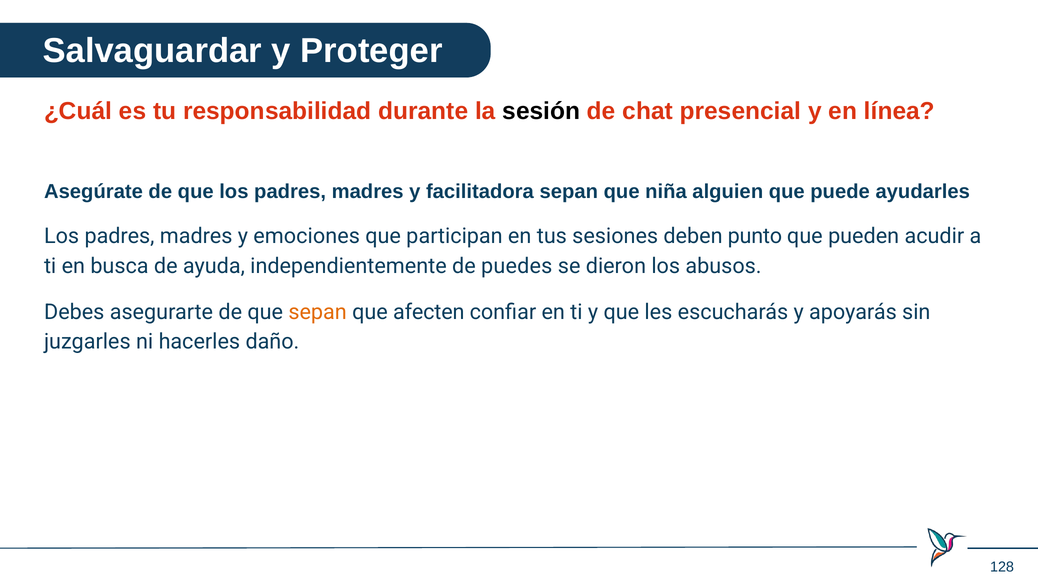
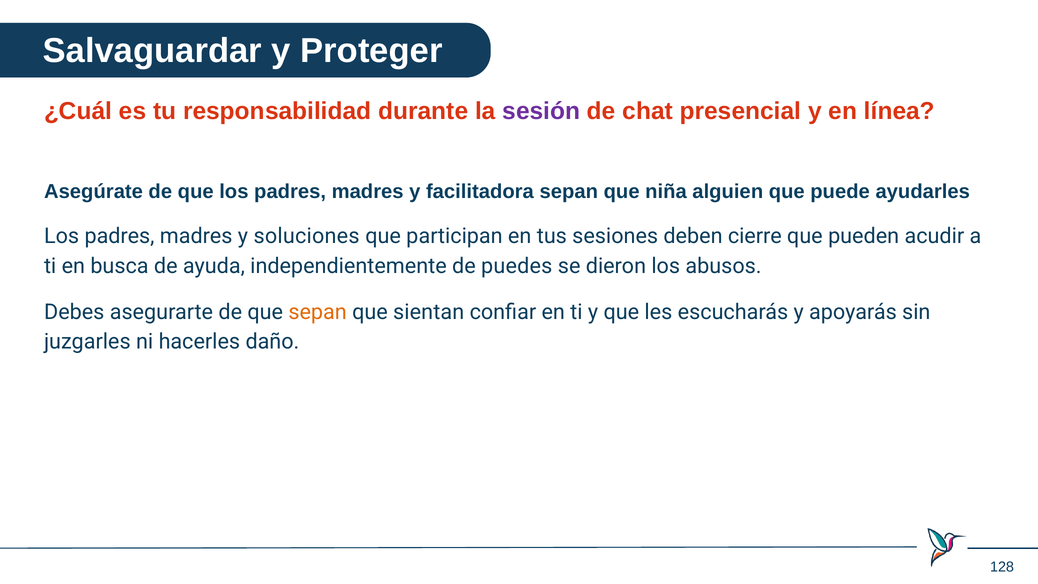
sesión colour: black -> purple (541, 111)
emociones: emociones -> soluciones (307, 236)
punto: punto -> cierre (755, 236)
afecten: afecten -> sientan (429, 312)
